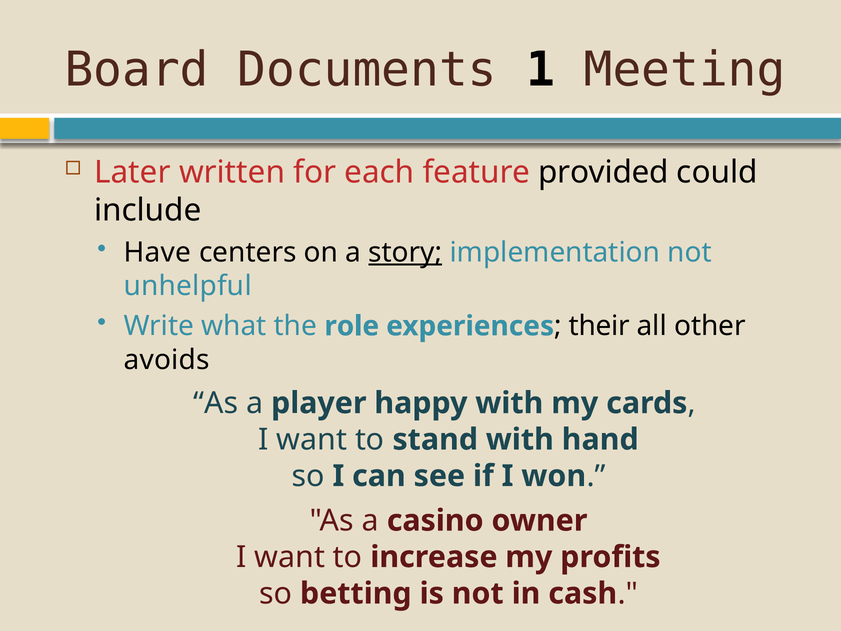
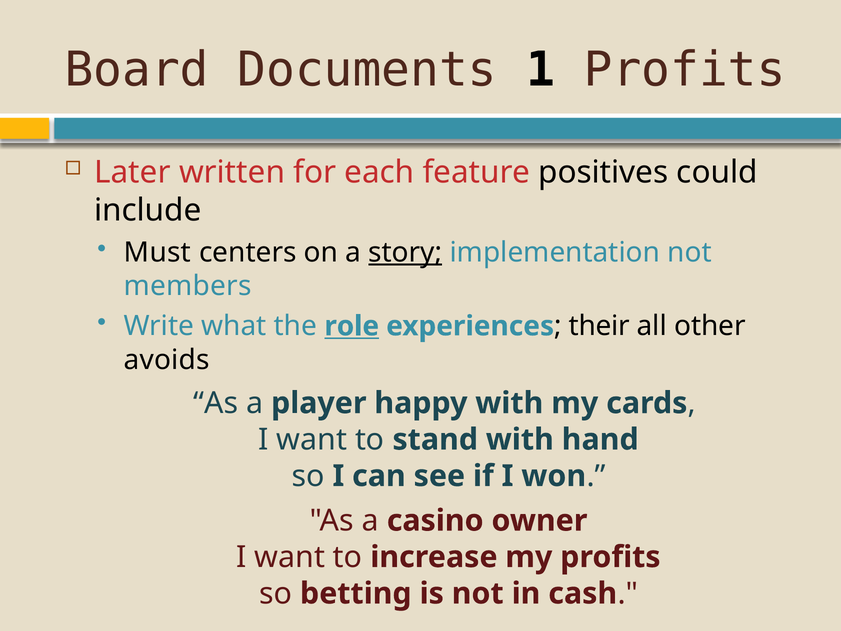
1 Meeting: Meeting -> Profits (685, 70)
provided: provided -> positives (603, 172)
Have: Have -> Must (157, 252)
unhelpful: unhelpful -> members (188, 286)
role underline: none -> present (352, 326)
